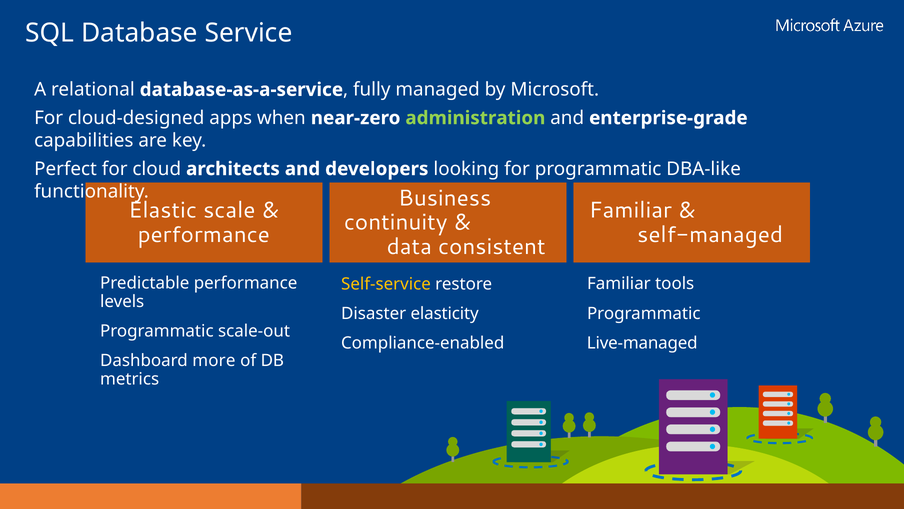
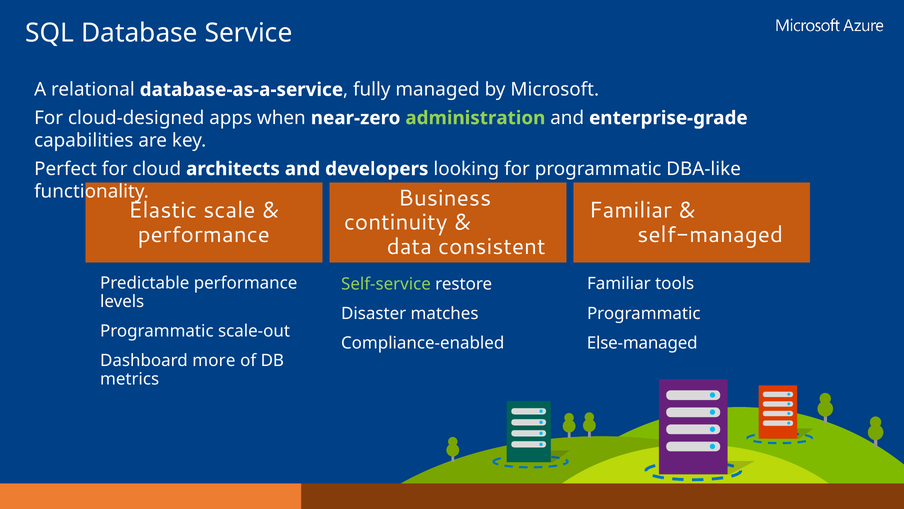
Self-service colour: yellow -> light green (386, 284)
elasticity: elasticity -> matches (445, 313)
Live-managed: Live-managed -> Else-managed (642, 343)
